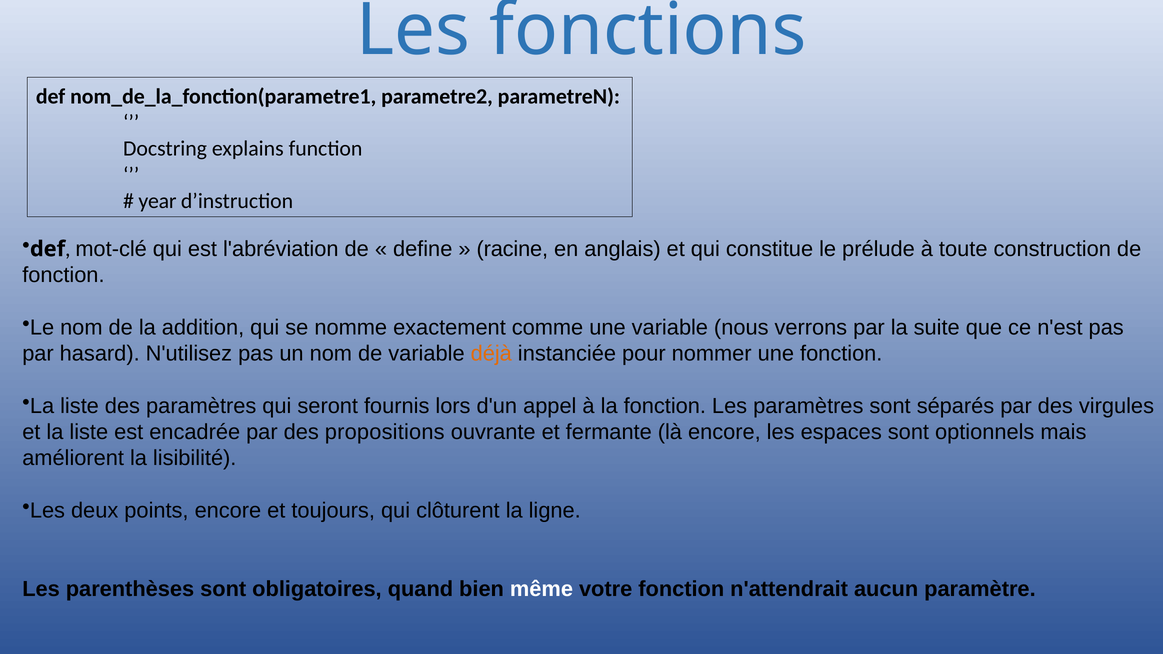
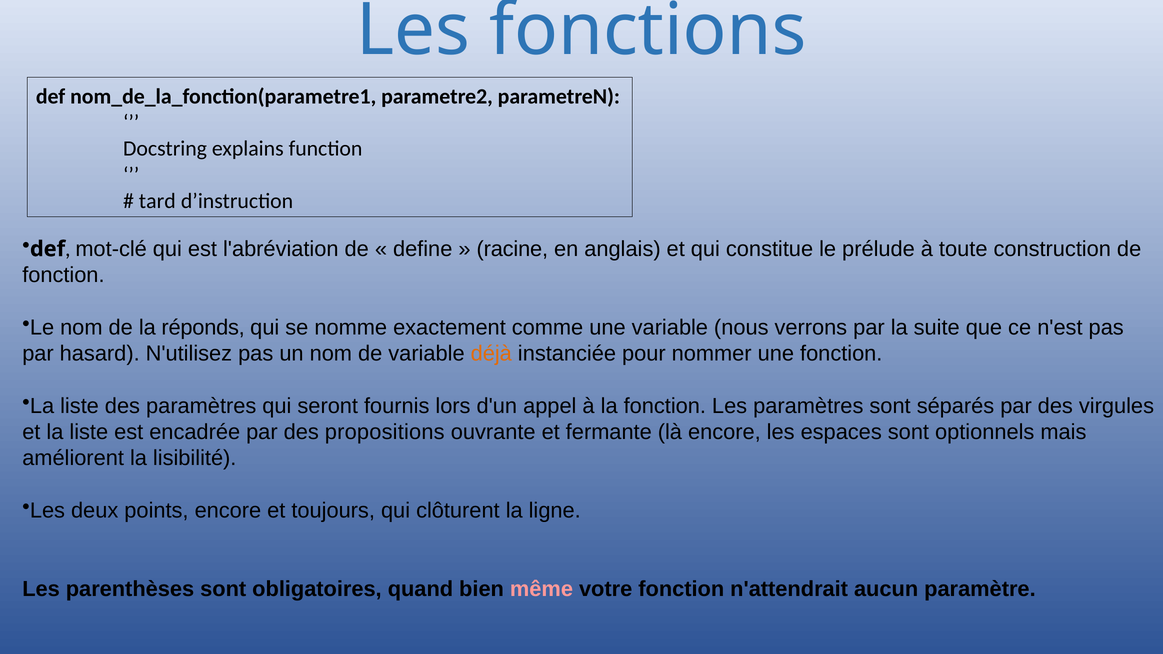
year: year -> tard (157, 201)
addition: addition -> réponds (203, 328)
même colour: white -> pink (541, 589)
